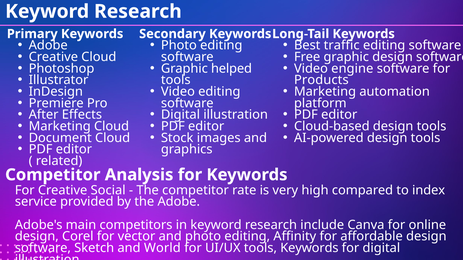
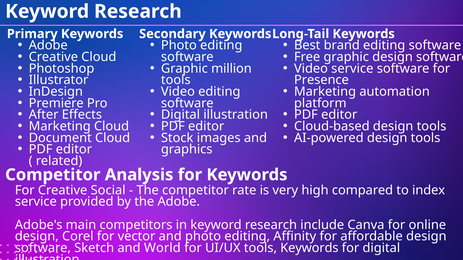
traffic: traffic -> brand (342, 46)
helped: helped -> million (231, 69)
Video engine: engine -> service (352, 69)
Products: Products -> Presence (321, 80)
